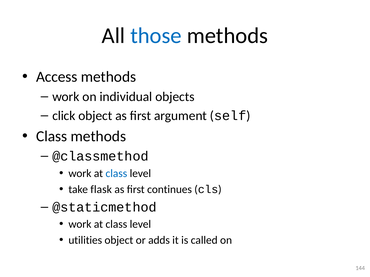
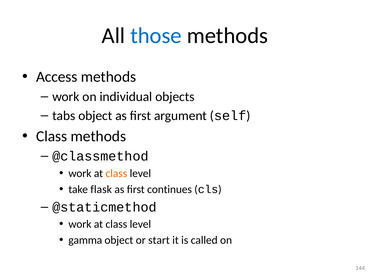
click: click -> tabs (64, 116)
class colour: blue -> orange (116, 174)
utilities: utilities -> gamma (85, 241)
adds: adds -> start (159, 241)
